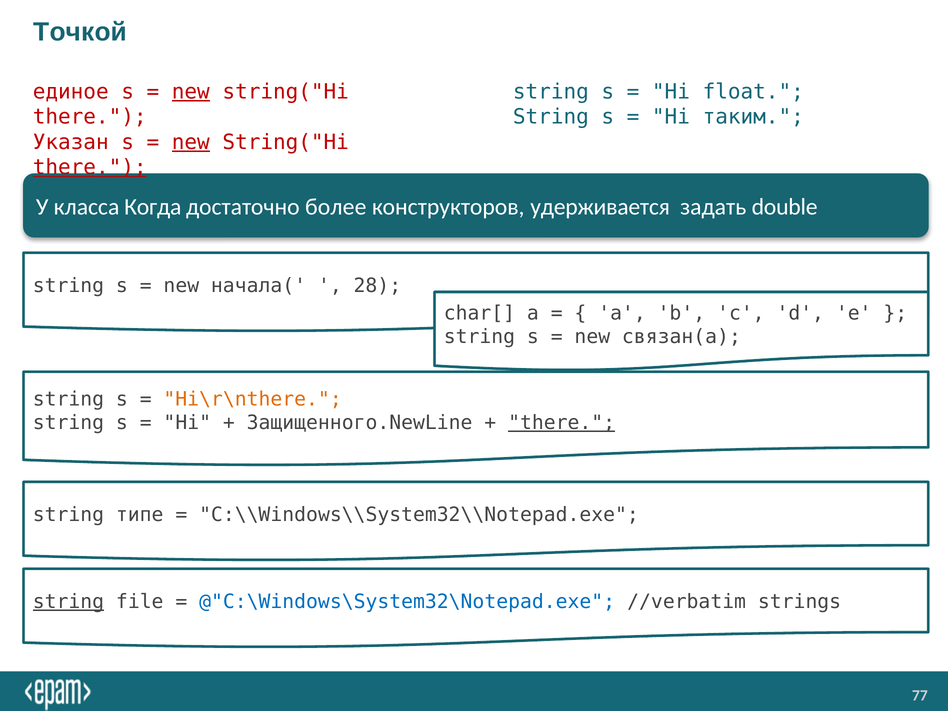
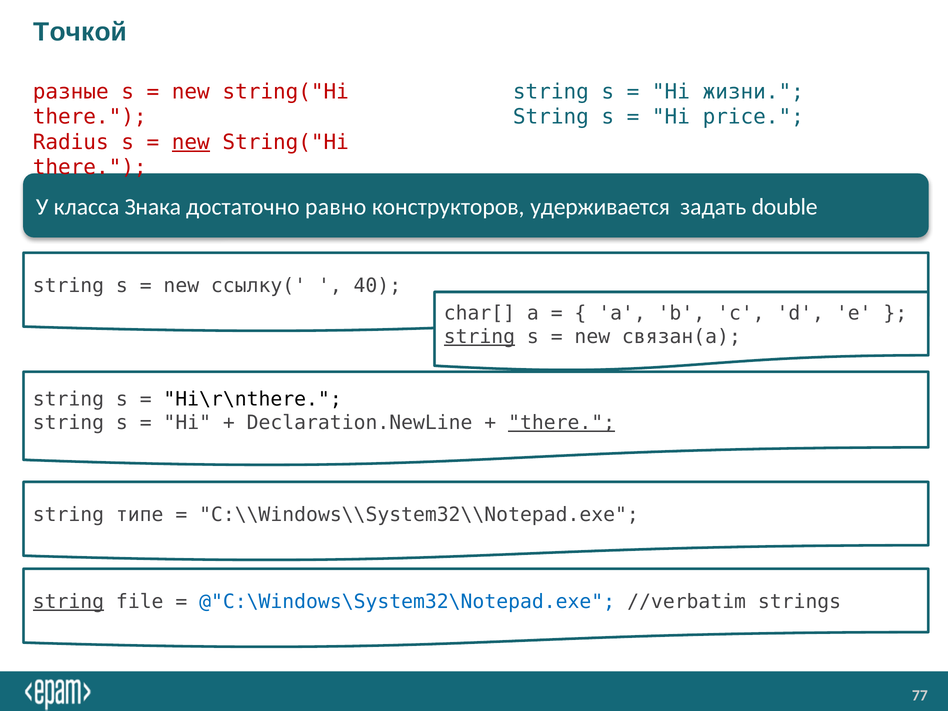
единое: единое -> разные (71, 92)
new underline: present -> none (191, 92)
float: float -> жизни (753, 92)
таким: таким -> price (753, 117)
Указан: Указан -> Radius (71, 142)
there underline: present -> none (90, 167)
Когда: Когда -> Знака (153, 207)
более: более -> равно (336, 207)
начала(: начала( -> ссылку( (259, 286)
28: 28 -> 40 (377, 286)
string underline: none -> present (479, 337)
Hi\r\nthere colour: orange -> black (253, 399)
Защищенного.NewLine: Защищенного.NewLine -> Declaration.NewLine (360, 423)
